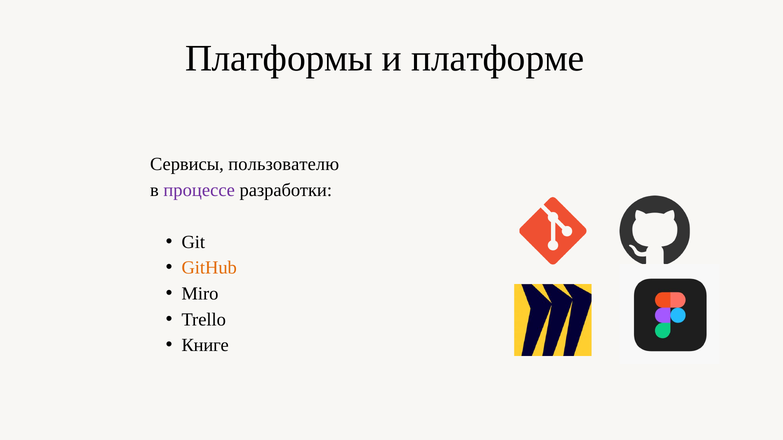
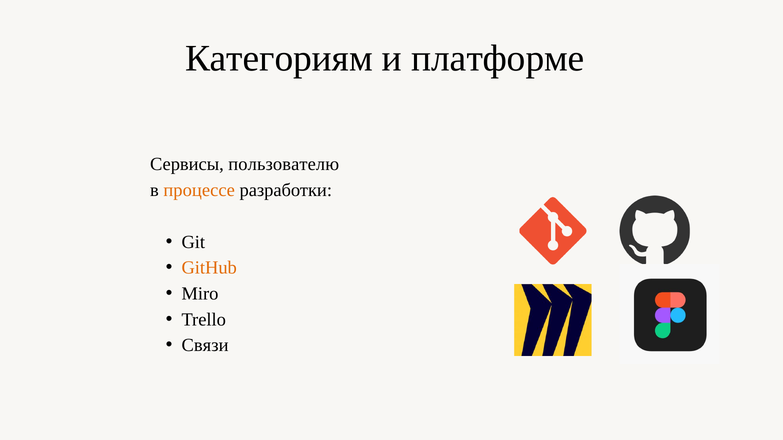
Платформы: Платформы -> Категориям (279, 58)
процессе colour: purple -> orange (199, 190)
Книге: Книге -> Связи (205, 346)
